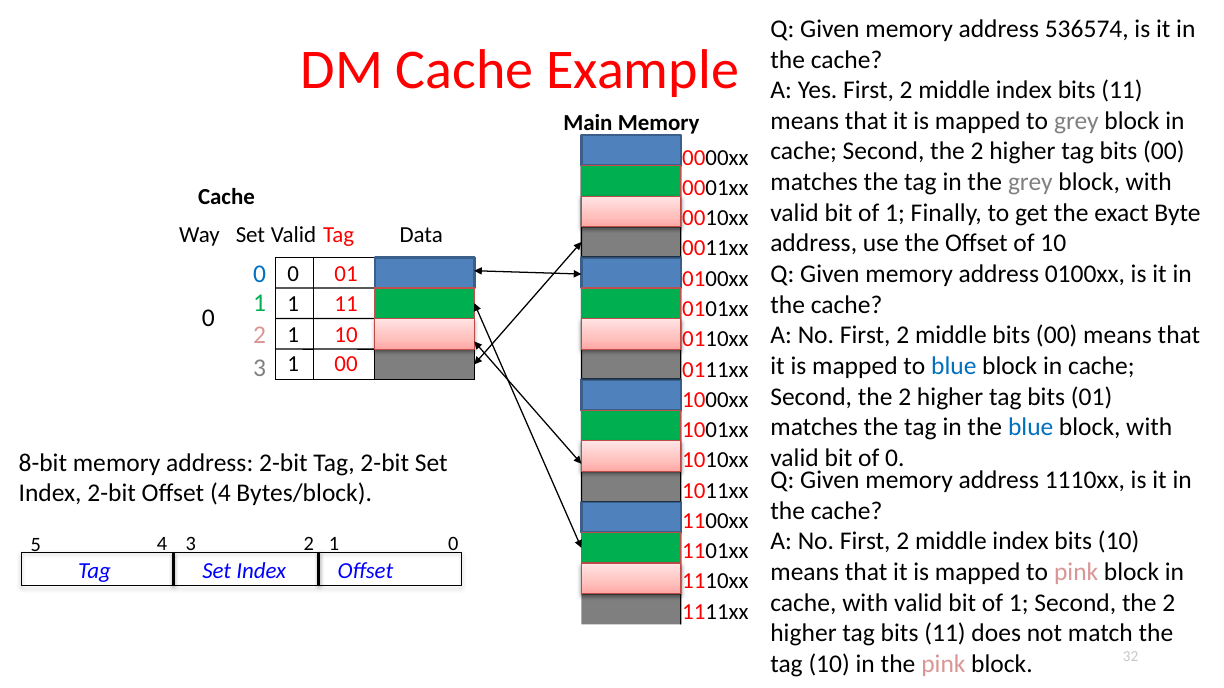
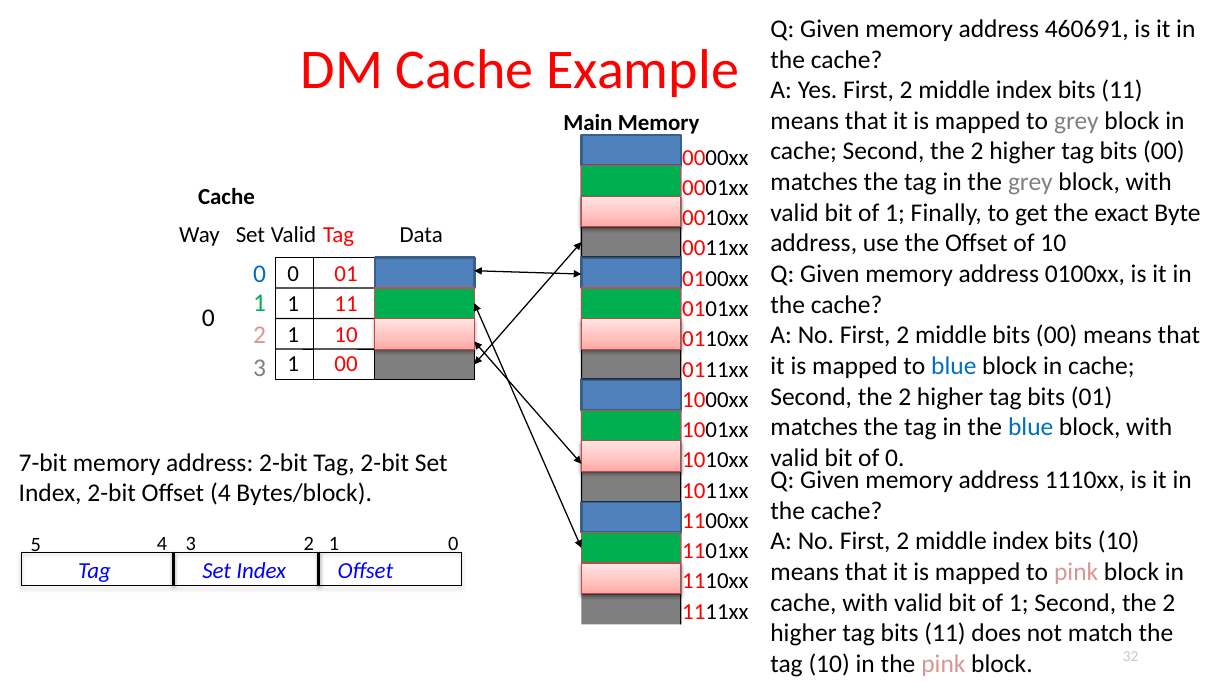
536574: 536574 -> 460691 (1087, 29)
8-bit: 8-bit -> 7-bit (43, 463)
